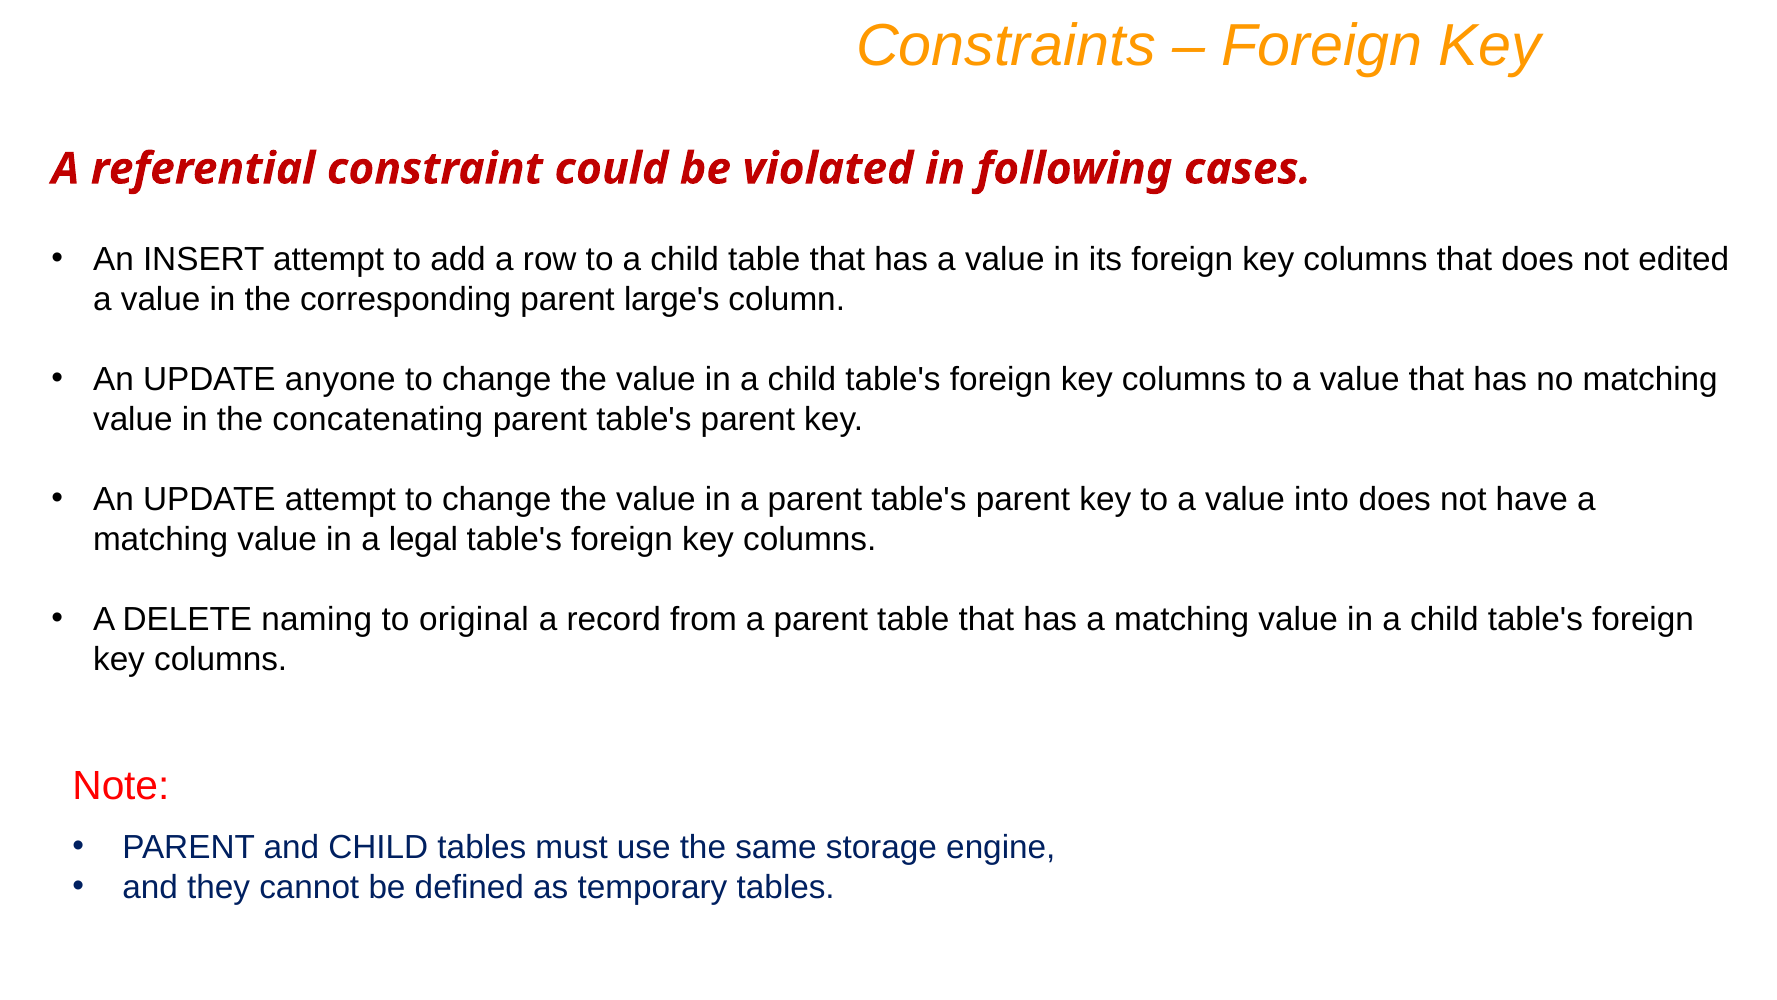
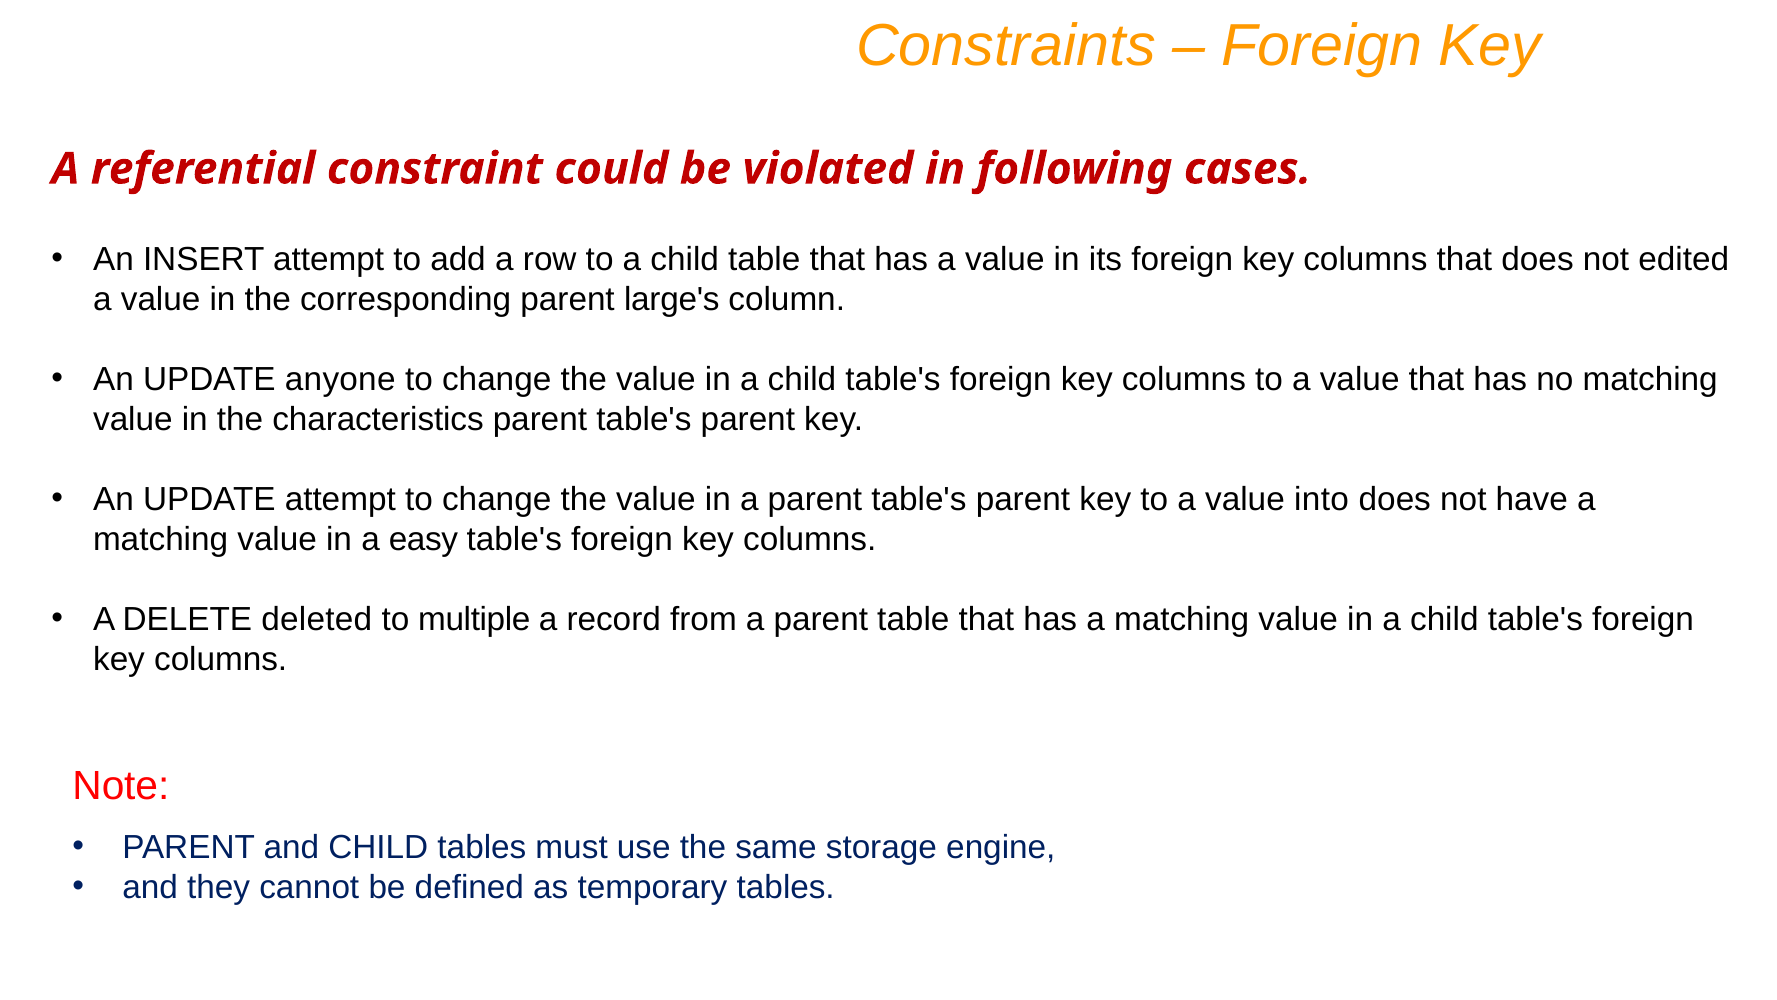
concatenating: concatenating -> characteristics (378, 419)
legal: legal -> easy (423, 539)
naming: naming -> deleted (317, 619)
original: original -> multiple (474, 619)
